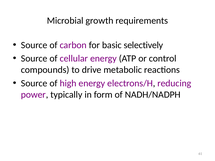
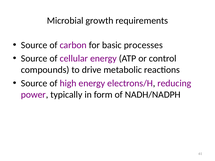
selectively: selectively -> processes (143, 45)
